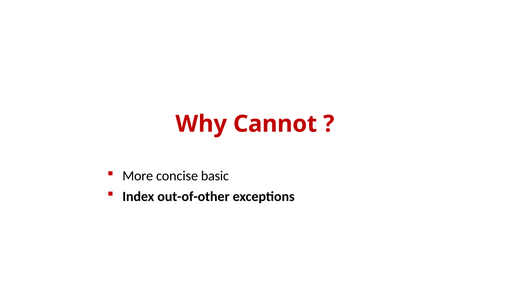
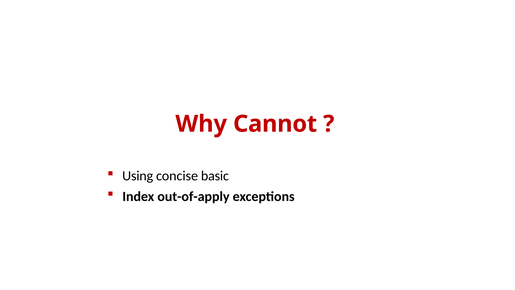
More: More -> Using (138, 176)
out-of-other: out-of-other -> out-of-apply (193, 196)
